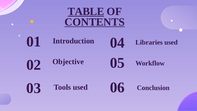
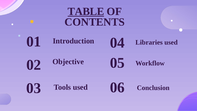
CONTENTS underline: present -> none (95, 22)
